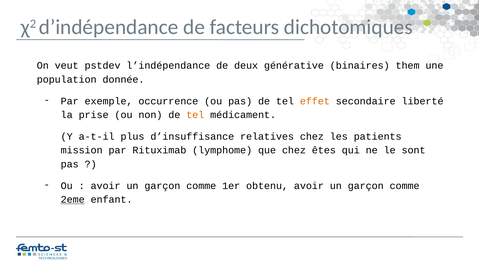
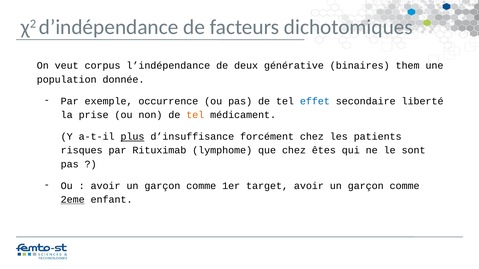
pstdev: pstdev -> corpus (103, 66)
effet colour: orange -> blue (315, 101)
plus underline: none -> present (132, 137)
relatives: relatives -> forcément (267, 137)
mission: mission -> risques (82, 151)
obtenu: obtenu -> target (267, 186)
